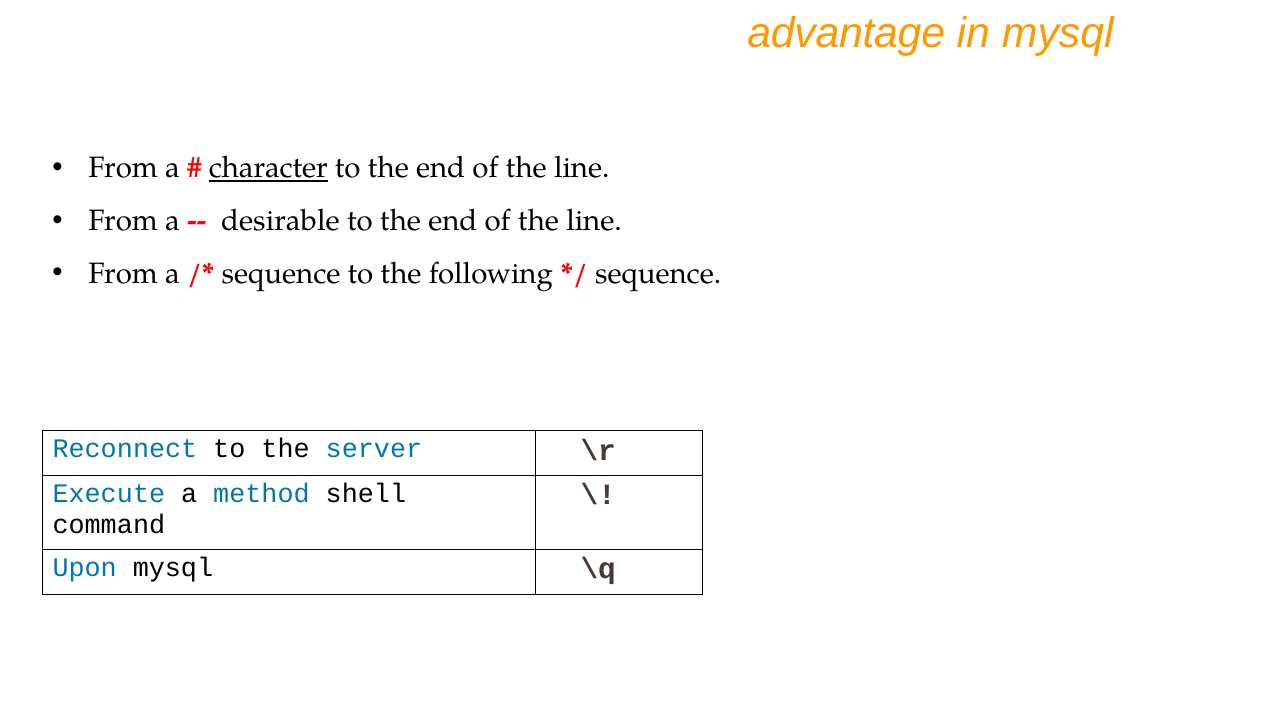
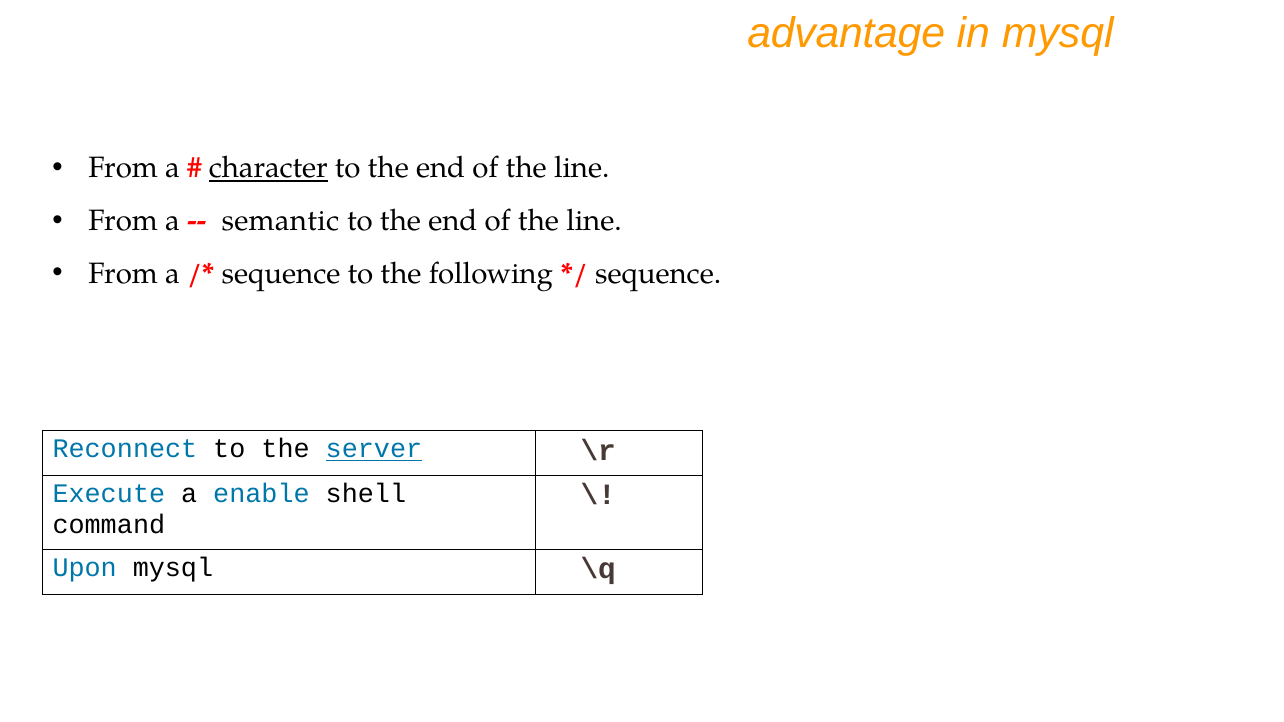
desirable: desirable -> semantic (280, 221)
server underline: none -> present (374, 449)
method: method -> enable (261, 494)
